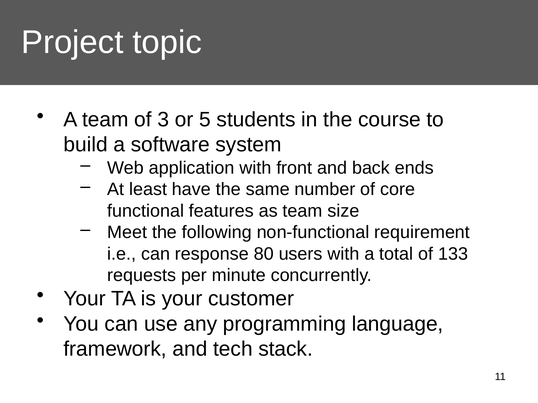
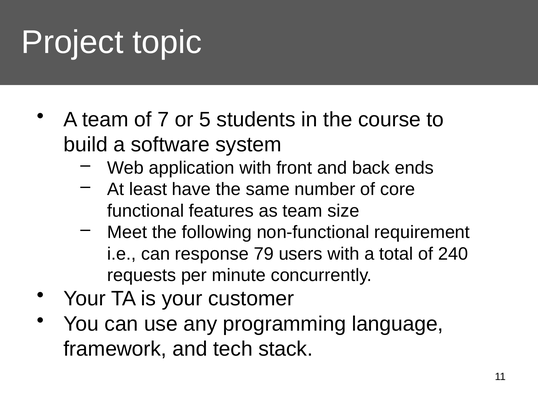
3: 3 -> 7 (163, 120)
80: 80 -> 79 (264, 254)
133: 133 -> 240 (453, 254)
